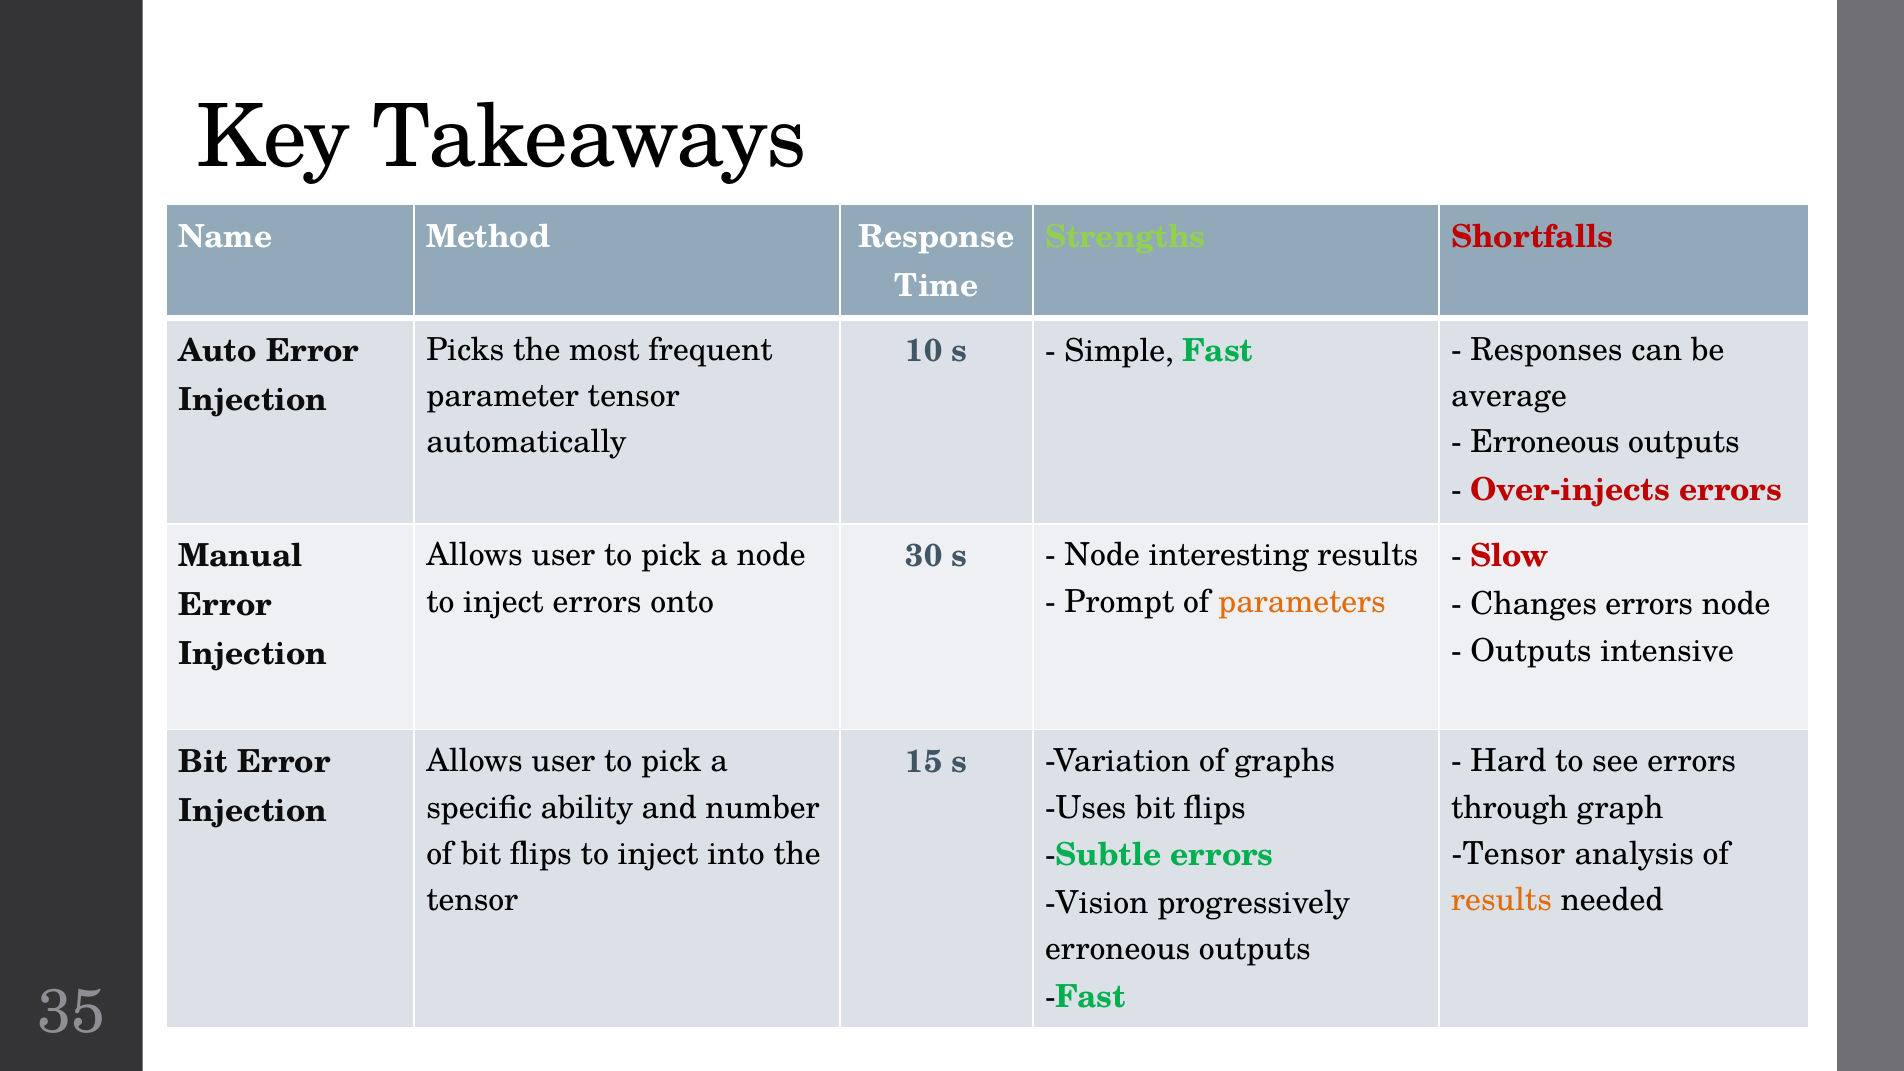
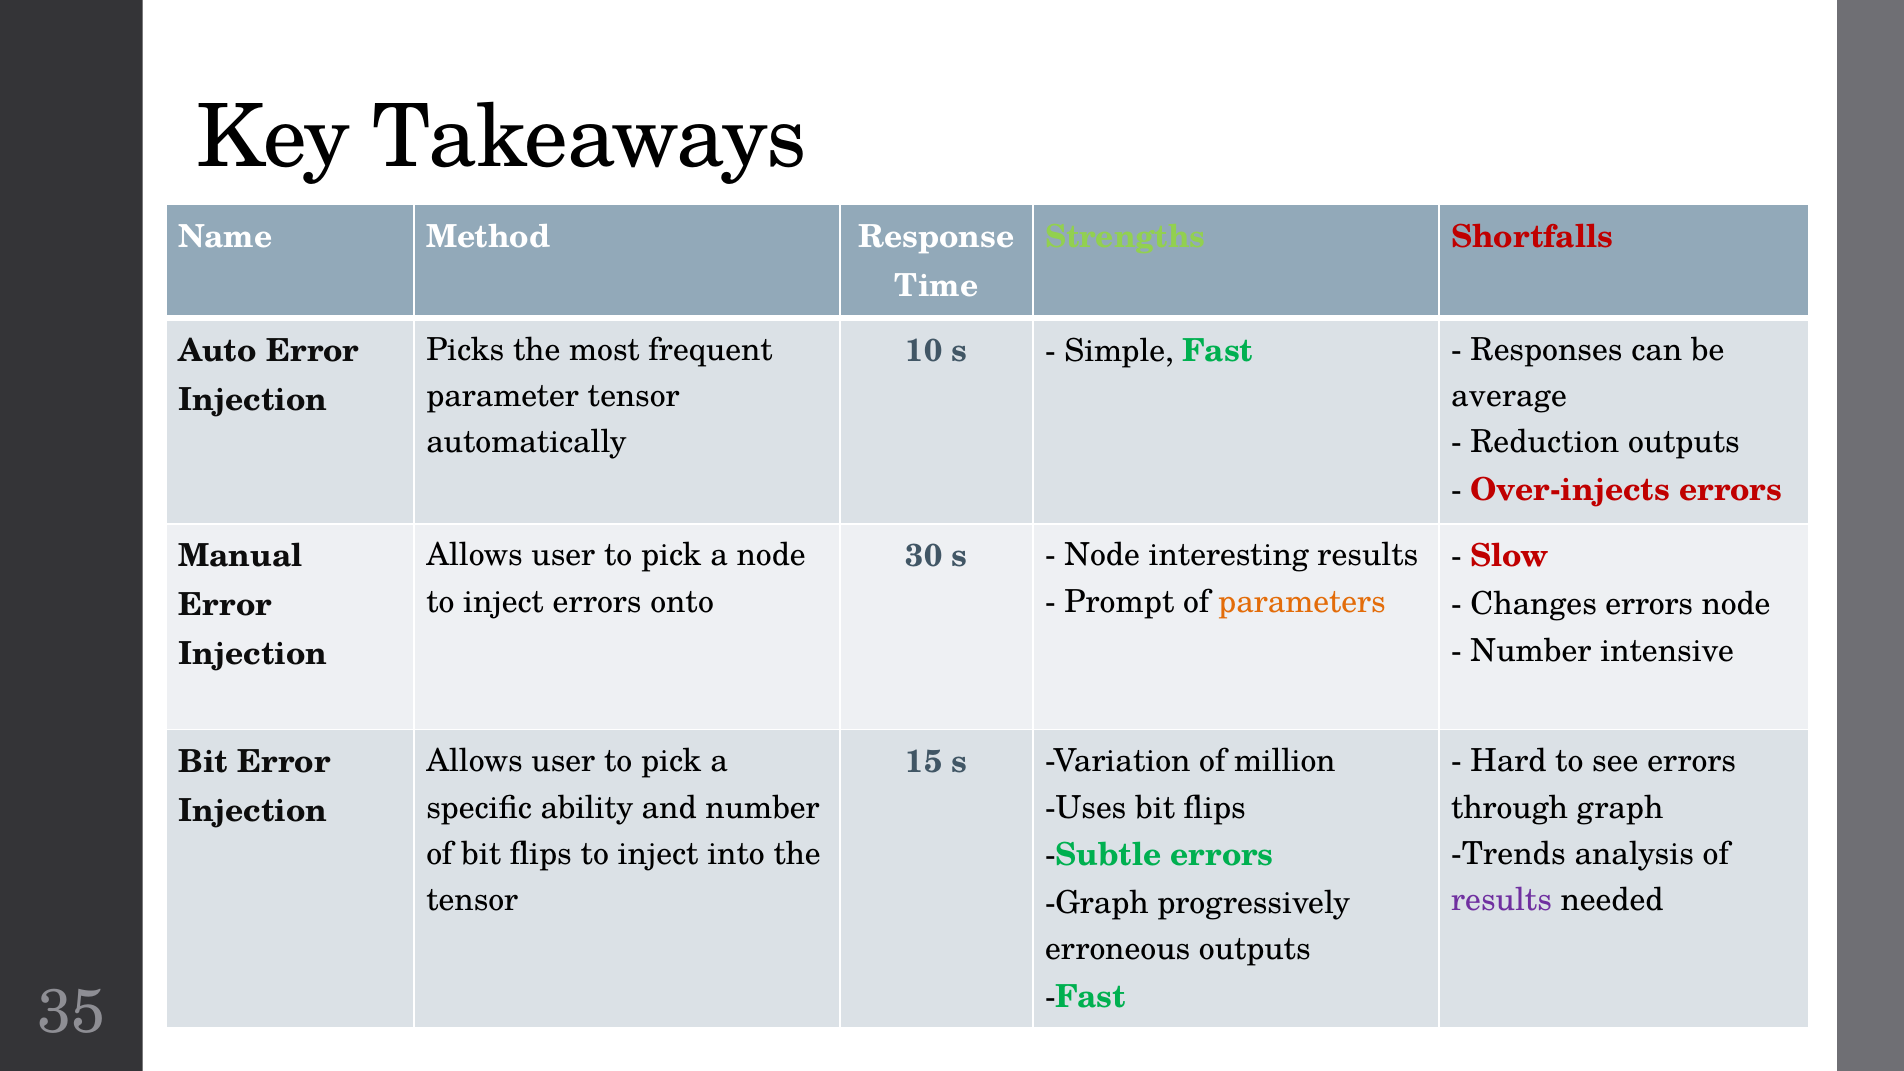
Erroneous: Erroneous -> Reduction (1545, 442)
Outputs: Outputs -> Number (1531, 651)
graphs: graphs -> million (1285, 761)
Tensor: Tensor -> Trends (1508, 854)
results colour: orange -> purple (1502, 900)
Vision: Vision -> Graph (1097, 903)
